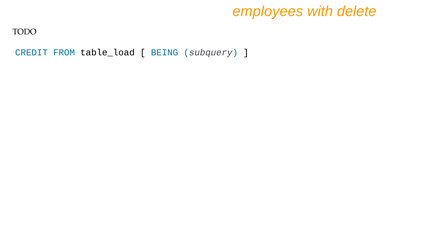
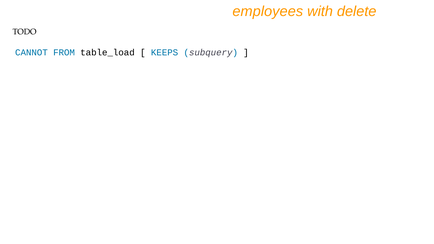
CREDIT: CREDIT -> CANNOT (31, 53)
BEING: BEING -> KEEPS (165, 53)
